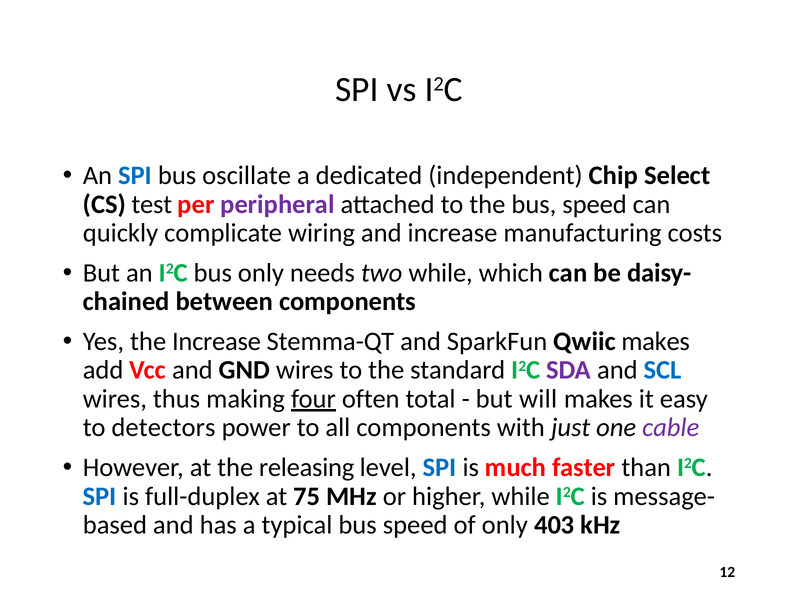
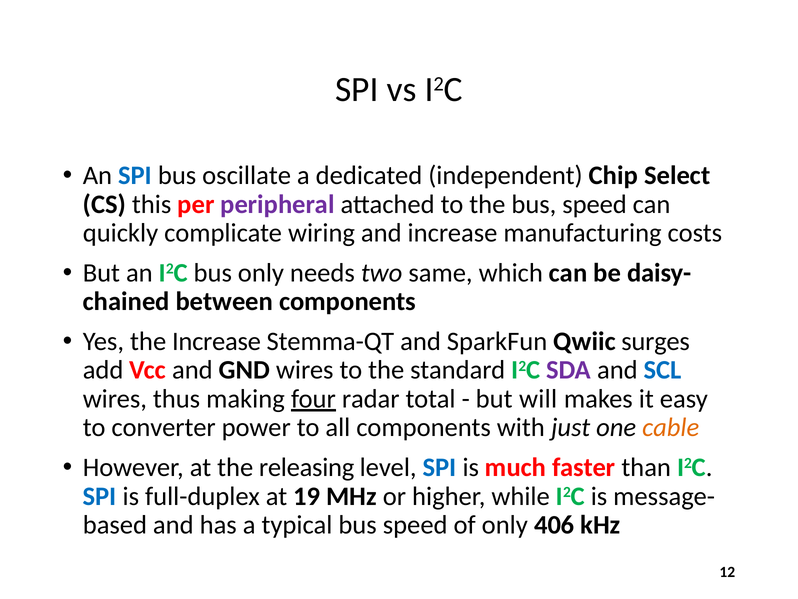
test: test -> this (152, 204)
two while: while -> same (441, 273)
Qwiic makes: makes -> surges (656, 341)
often: often -> radar (371, 399)
detectors: detectors -> converter (164, 427)
cable colour: purple -> orange (671, 427)
75: 75 -> 19 (307, 496)
403: 403 -> 406 (554, 525)
